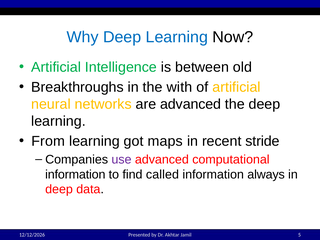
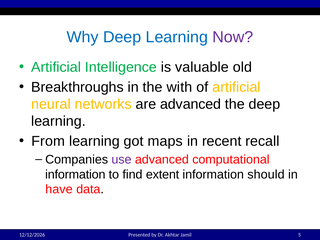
Now colour: black -> purple (233, 37)
between: between -> valuable (202, 67)
stride: stride -> recall (262, 141)
called: called -> extent (163, 174)
always: always -> should (266, 174)
deep: deep -> have (59, 189)
